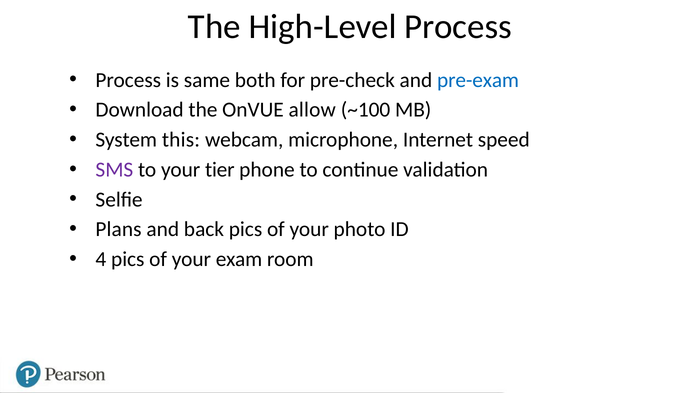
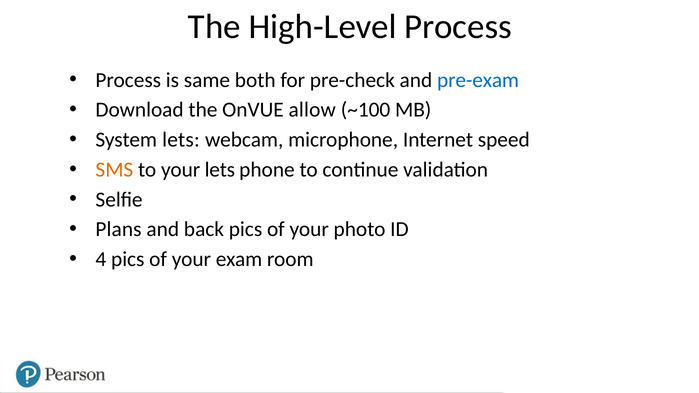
System this: this -> lets (181, 140)
SMS colour: purple -> orange (114, 170)
your tier: tier -> lets (220, 170)
